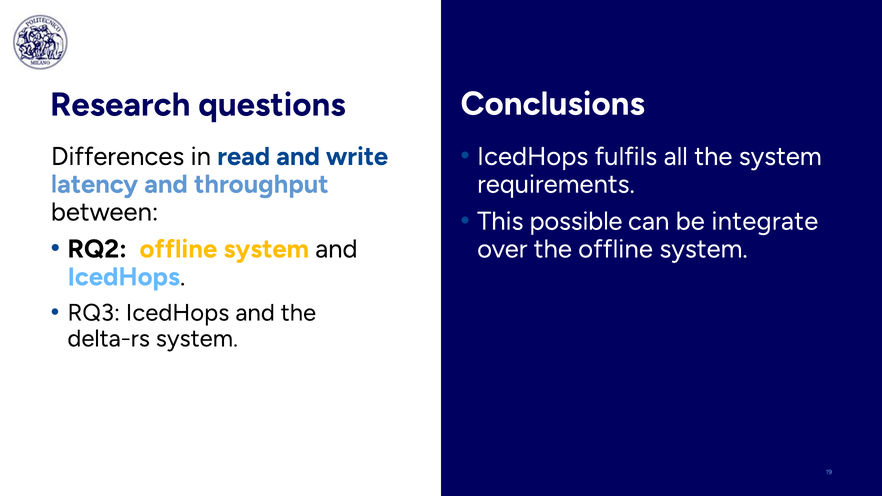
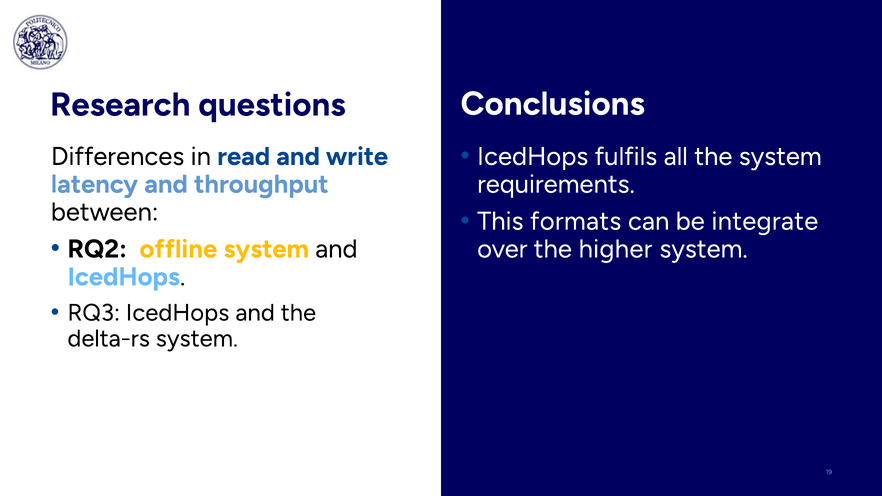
possible: possible -> formats (576, 221)
the offline: offline -> higher (615, 249)
